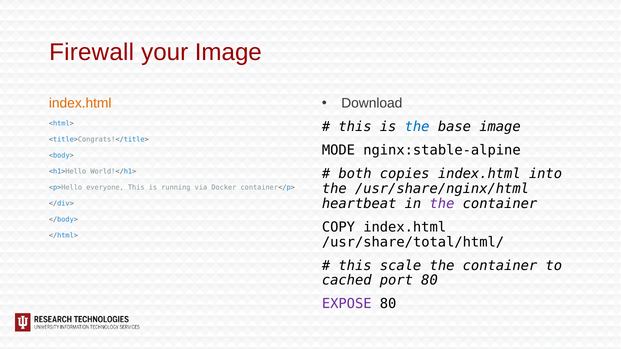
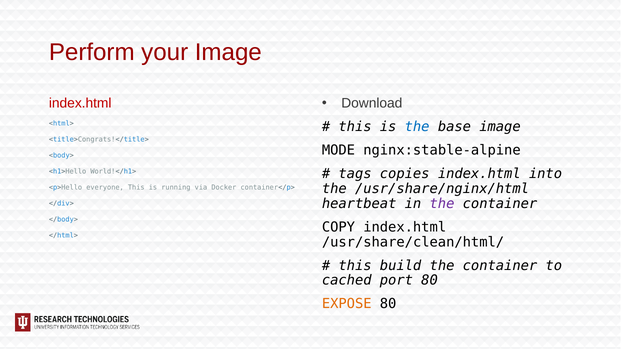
Firewall: Firewall -> Perform (92, 52)
index.html colour: orange -> red (80, 104)
both: both -> tags (355, 174)
/usr/share/total/html/: /usr/share/total/html/ -> /usr/share/clean/html/ (413, 242)
scale: scale -> build (401, 266)
EXPOSE colour: purple -> orange (347, 304)
